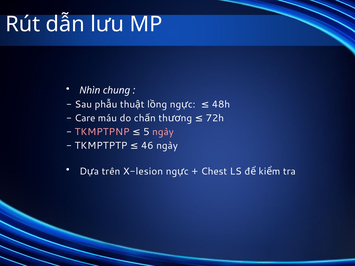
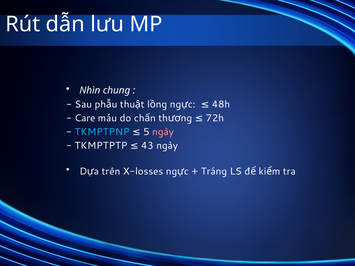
TKMPTPNP colour: pink -> light blue (102, 132)
46: 46 -> 43 (147, 146)
X-lesion: X-lesion -> X-losses (143, 171)
Chest: Chest -> Tráng (214, 171)
